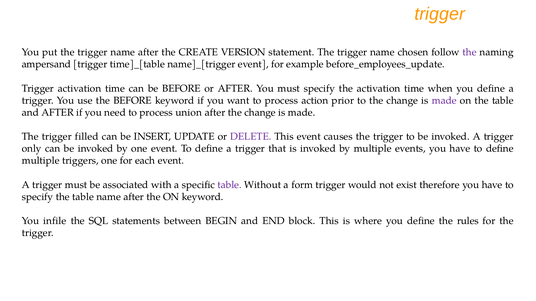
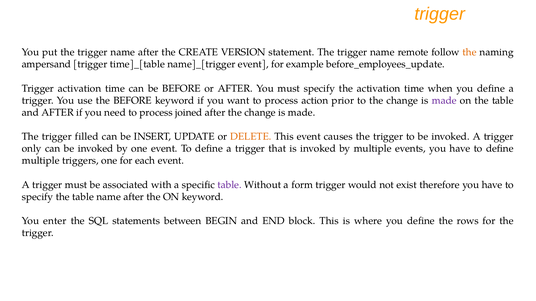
chosen: chosen -> remote (413, 52)
the colour: purple -> orange (469, 52)
union: union -> joined (189, 113)
DELETE colour: purple -> orange (251, 137)
infile: infile -> enter (55, 221)
rules: rules -> rows (468, 221)
